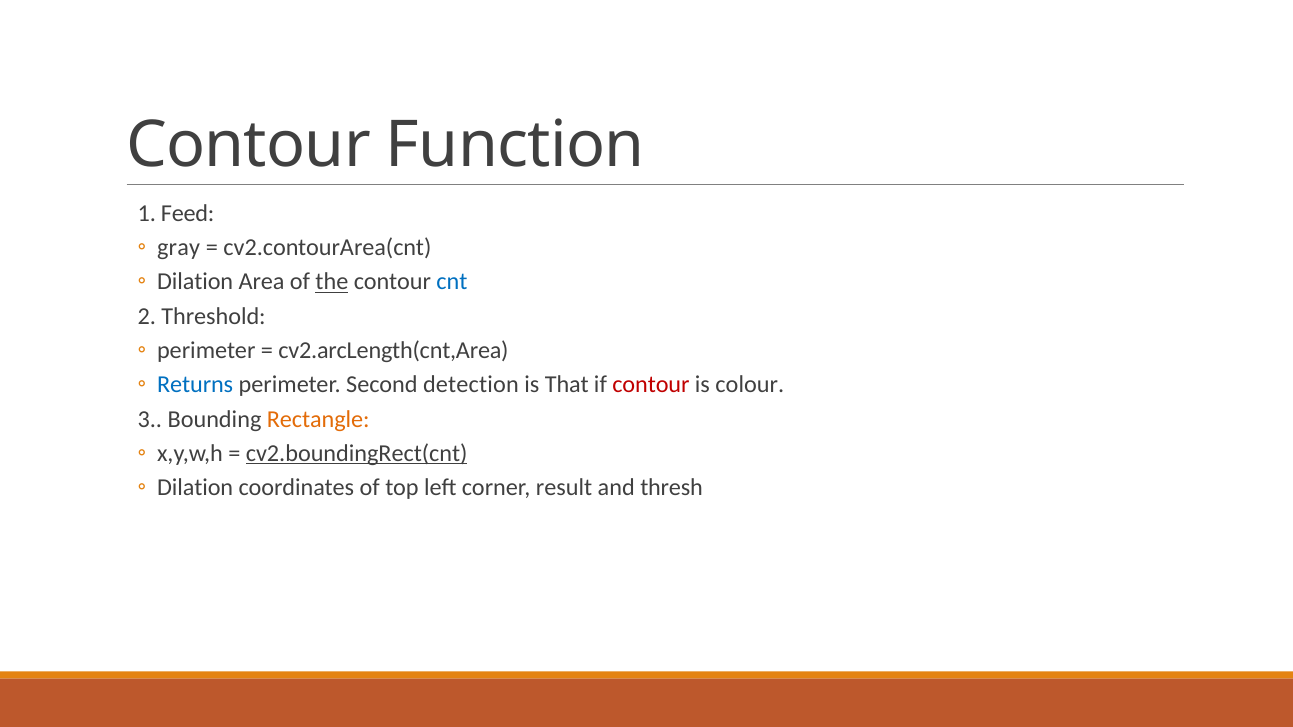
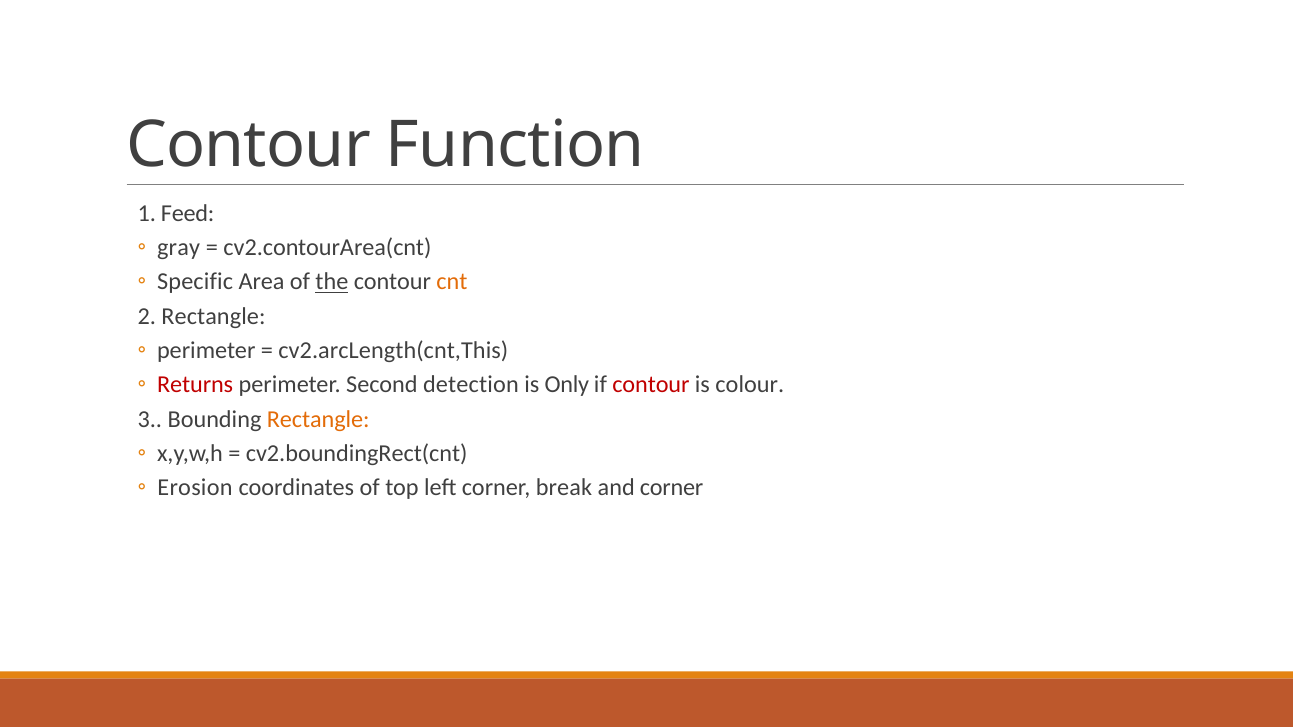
Dilation: Dilation -> Specific (195, 282)
cnt colour: blue -> orange (452, 282)
2 Threshold: Threshold -> Rectangle (213, 316)
cv2.arcLength(cnt,Area: cv2.arcLength(cnt,Area -> cv2.arcLength(cnt,This (393, 351)
Returns colour: blue -> red (195, 385)
That: That -> Only (567, 385)
cv2.boundingRect(cnt underline: present -> none (357, 454)
Dilation: Dilation -> Erosion (195, 488)
result: result -> break (564, 488)
and thresh: thresh -> corner (672, 488)
